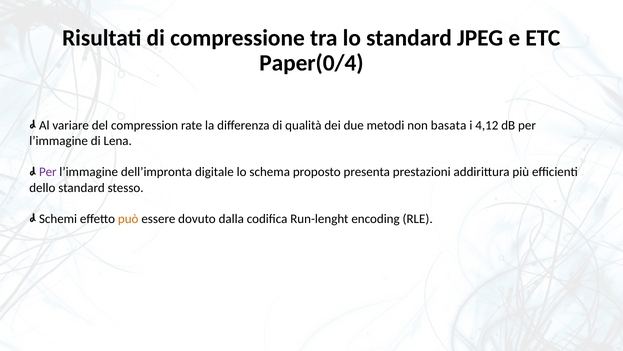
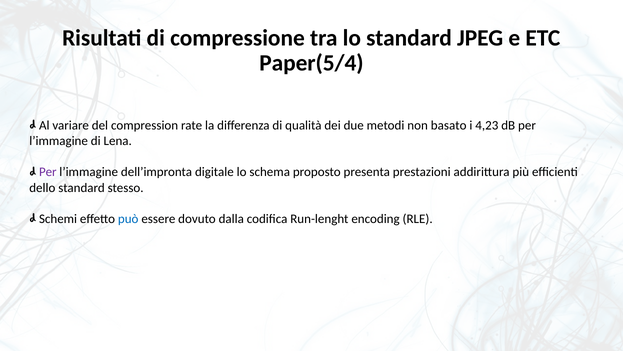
Paper(0/4: Paper(0/4 -> Paper(5/4 (311, 63)
basata: basata -> basato (449, 125)
4,12: 4,12 -> 4,23 (487, 125)
può colour: orange -> blue (128, 219)
